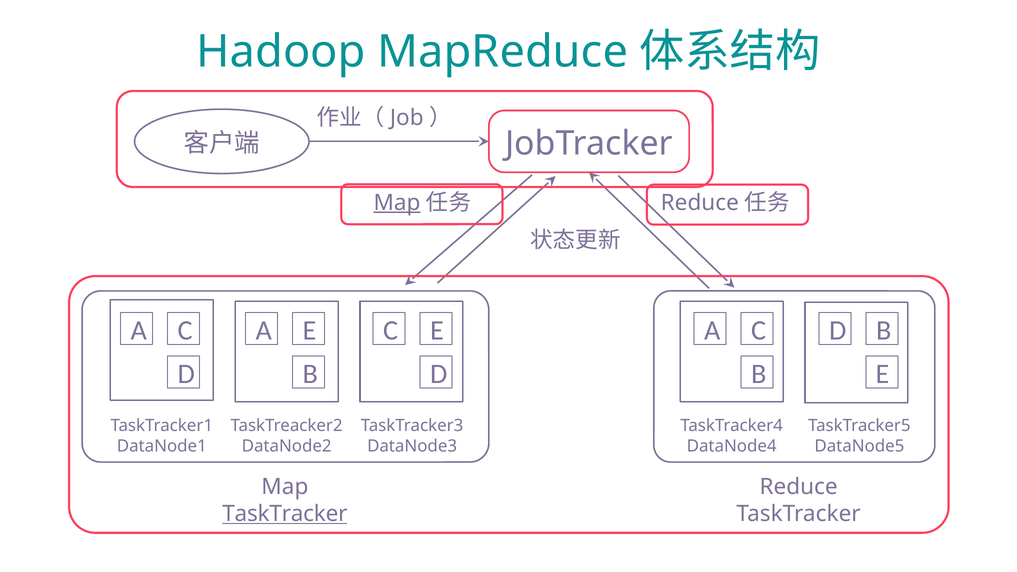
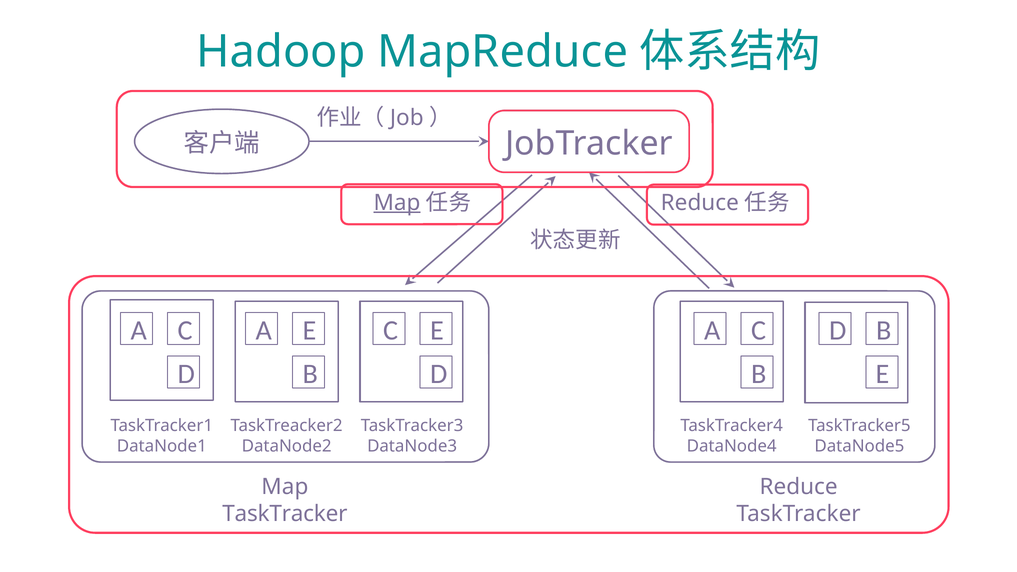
TaskTracker underline: present -> none (285, 514)
